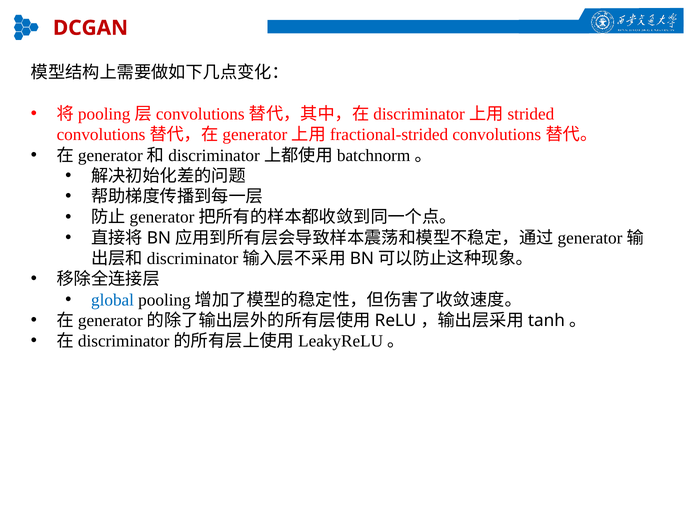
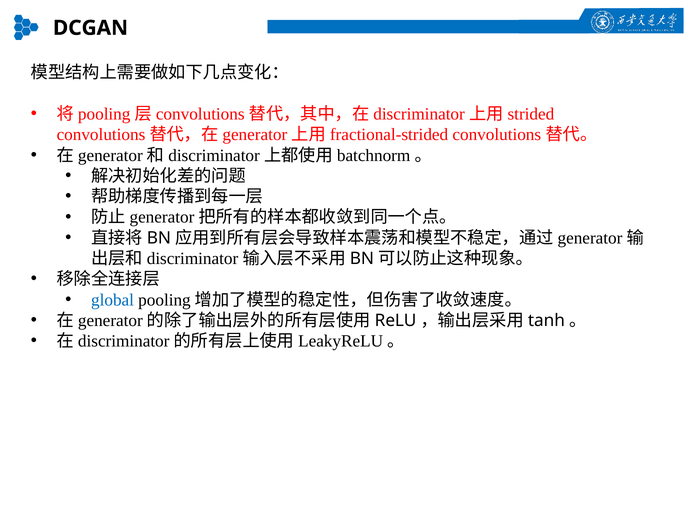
DCGAN colour: red -> black (90, 28)
